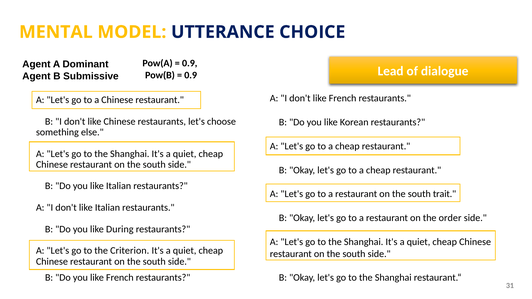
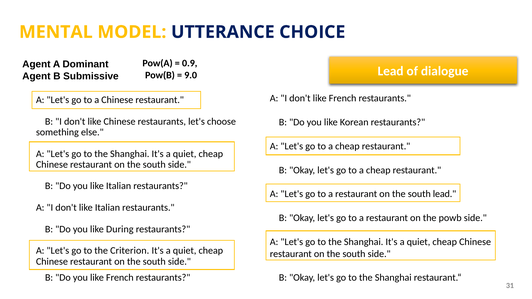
0.9: 0.9 -> 9.0 (191, 75)
south trait: trait -> lead (445, 194)
order: order -> powb (450, 218)
